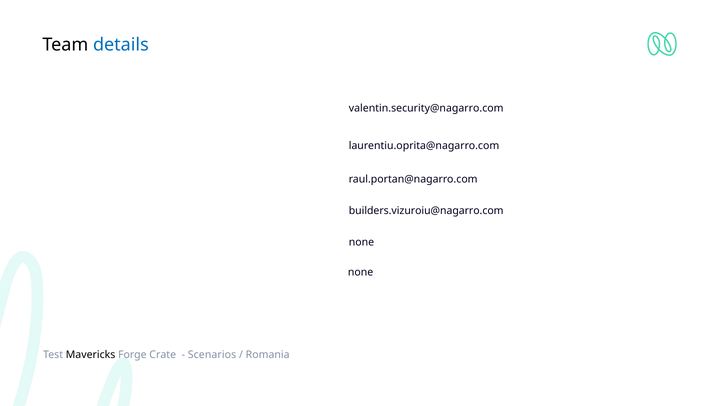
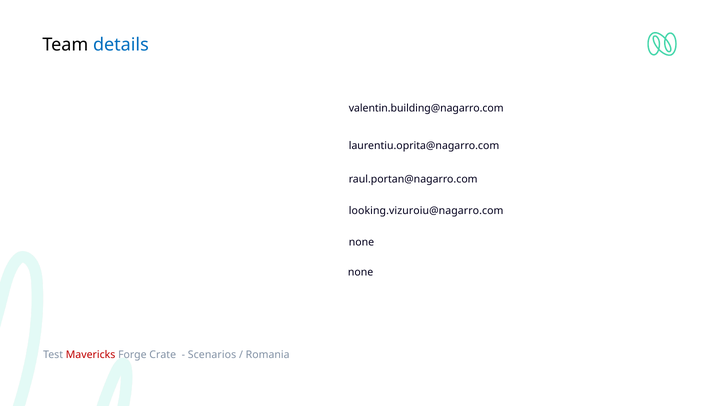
valentin.security@nagarro.com: valentin.security@nagarro.com -> valentin.building@nagarro.com (426, 108)
builders.vizuroiu@nagarro.com: builders.vizuroiu@nagarro.com -> looking.vizuroiu@nagarro.com (426, 211)
Mavericks colour: black -> red (91, 354)
